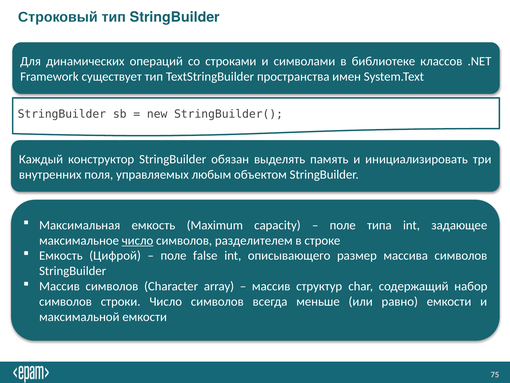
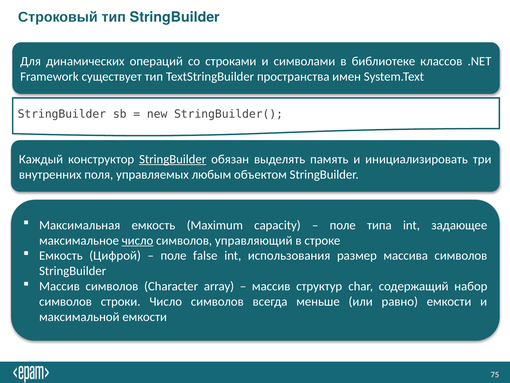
StringBuilder underline: none -> present (173, 159)
разделителем: разделителем -> управляющий (254, 240)
описывающего: описывающего -> использования (289, 255)
